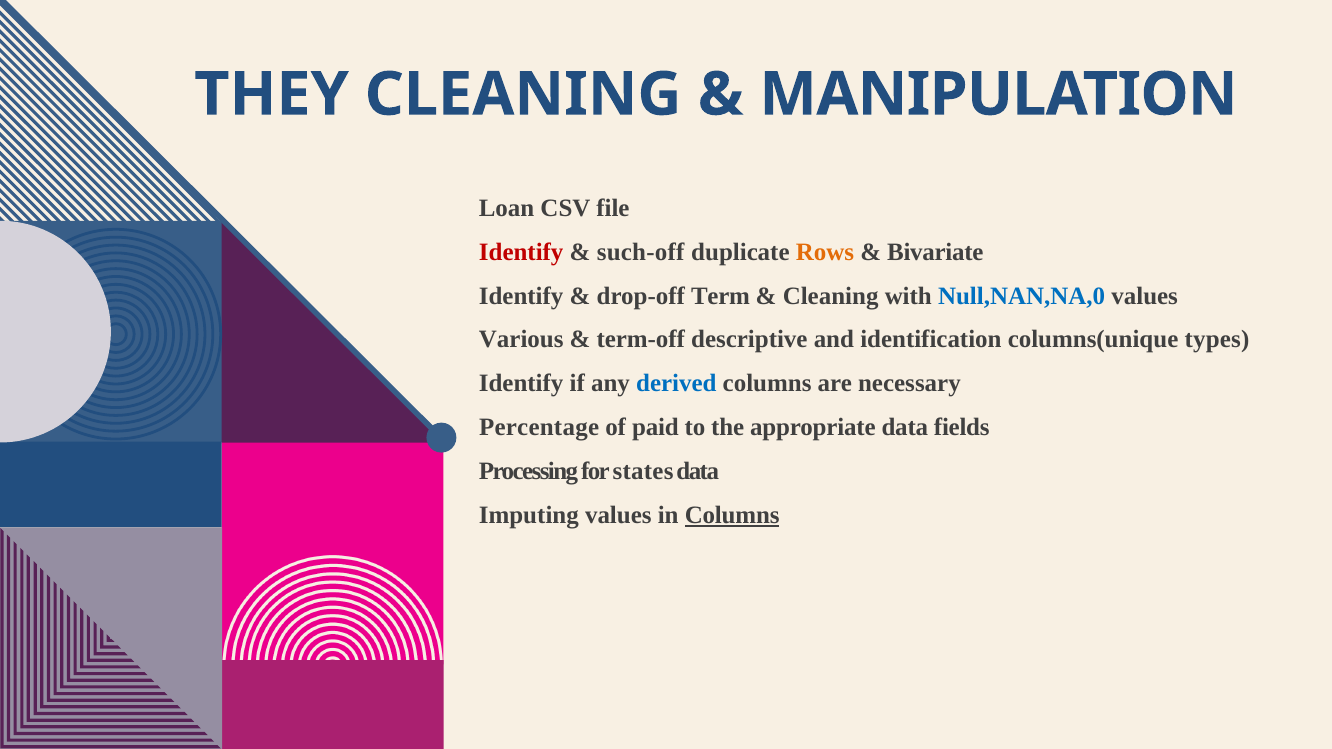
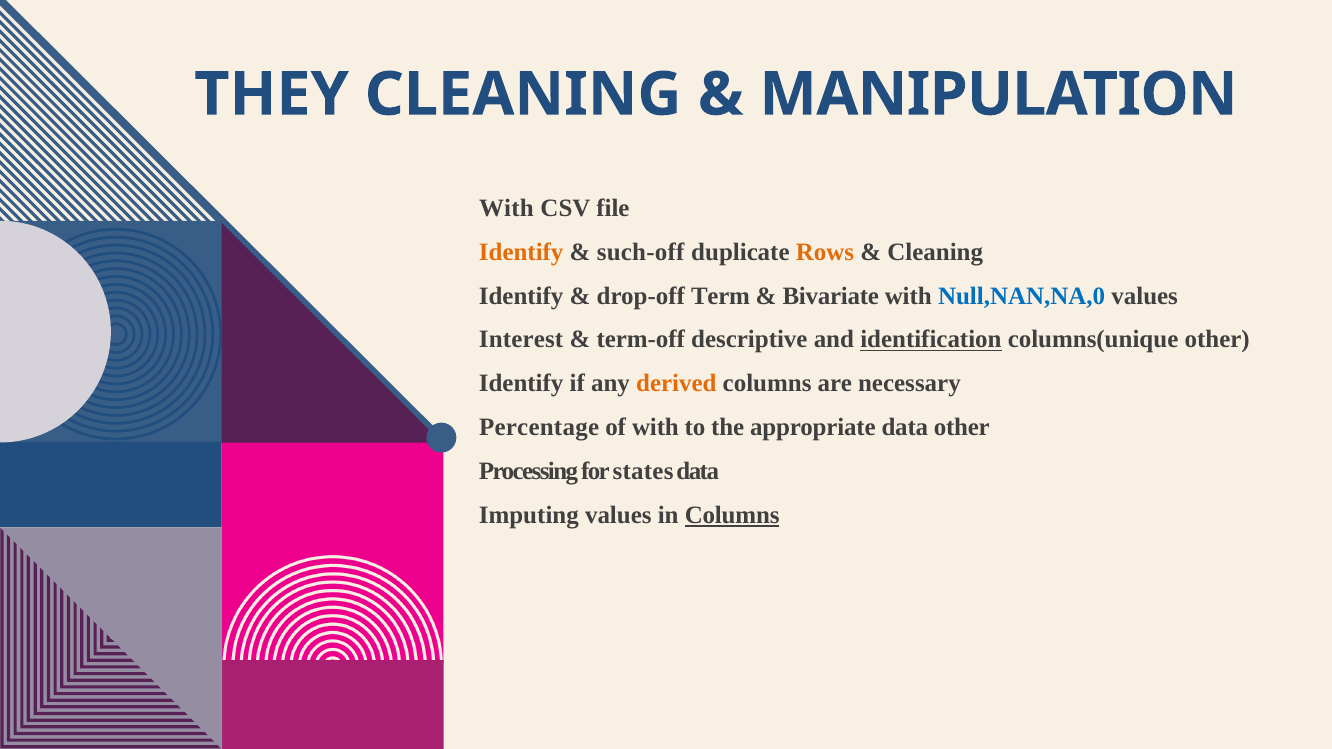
Loan: Loan -> With (506, 208)
Identify colour: red -> orange (521, 252)
Bivariate: Bivariate -> Cleaning (935, 252)
Cleaning: Cleaning -> Bivariate (831, 296)
Various: Various -> Interest (521, 340)
identification underline: none -> present (931, 340)
columns(unique types: types -> other (1217, 340)
derived colour: blue -> orange (676, 384)
of paid: paid -> with (655, 427)
data fields: fields -> other (962, 427)
